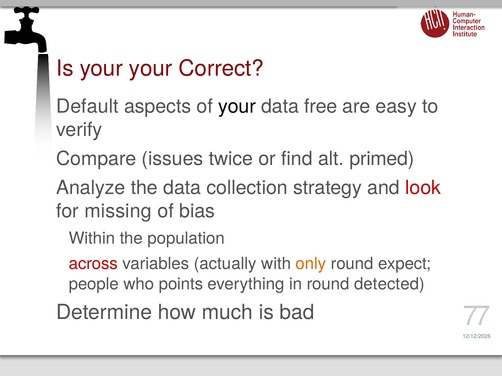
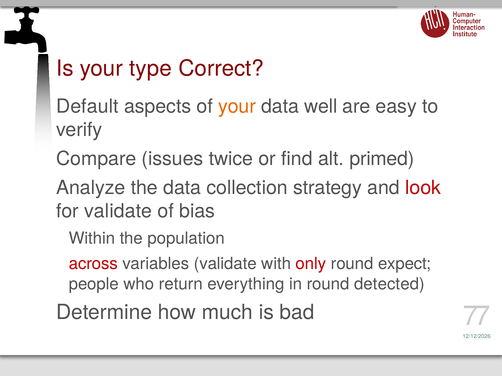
your your: your -> type (151, 68)
your colour: black -> orange (237, 106)
free: free -> well (321, 106)
for missing: missing -> validate (118, 211)
variables actually: actually -> validate (225, 264)
only colour: orange -> red (311, 264)
points: points -> return (181, 284)
